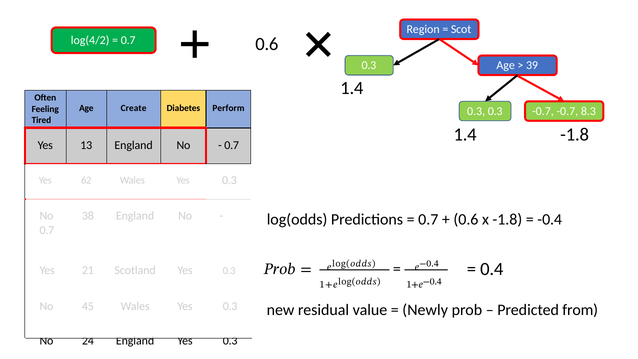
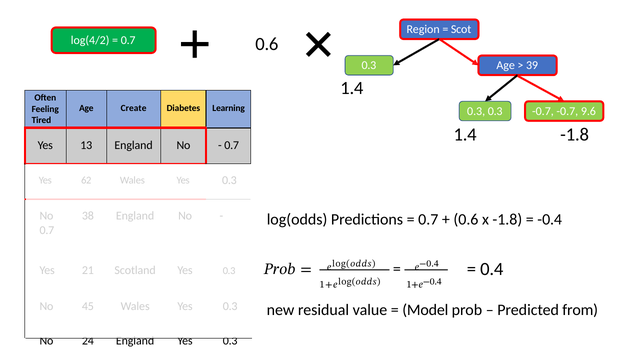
Perform: Perform -> Learning (229, 108)
8.3: 8.3 -> 9.6 (588, 111)
Newly: Newly -> Model (425, 310)
